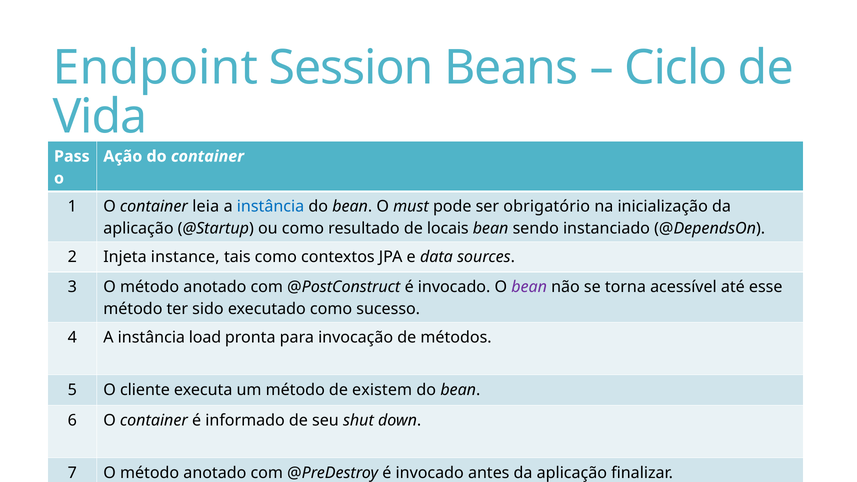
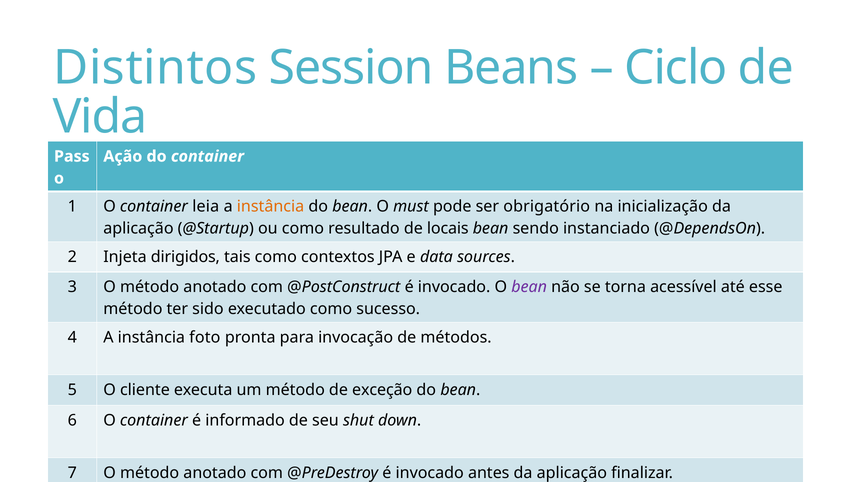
Endpoint: Endpoint -> Distintos (155, 68)
instância colour: blue -> orange (271, 207)
instance: instance -> dirigidos (185, 257)
load: load -> foto (205, 337)
existem: existem -> exceção (382, 390)
